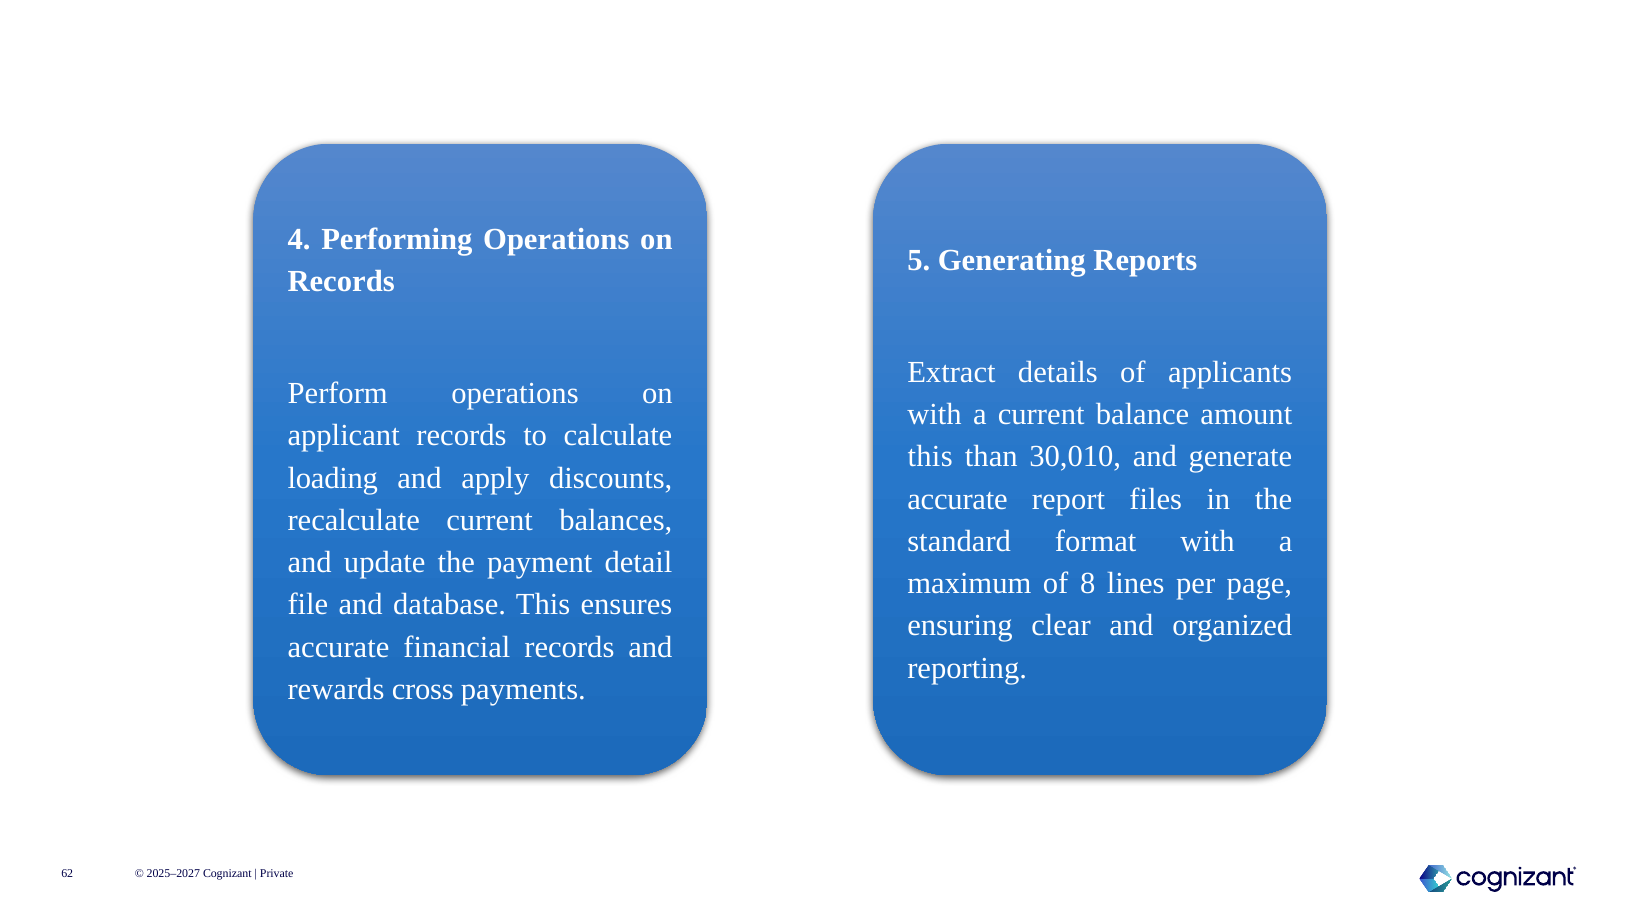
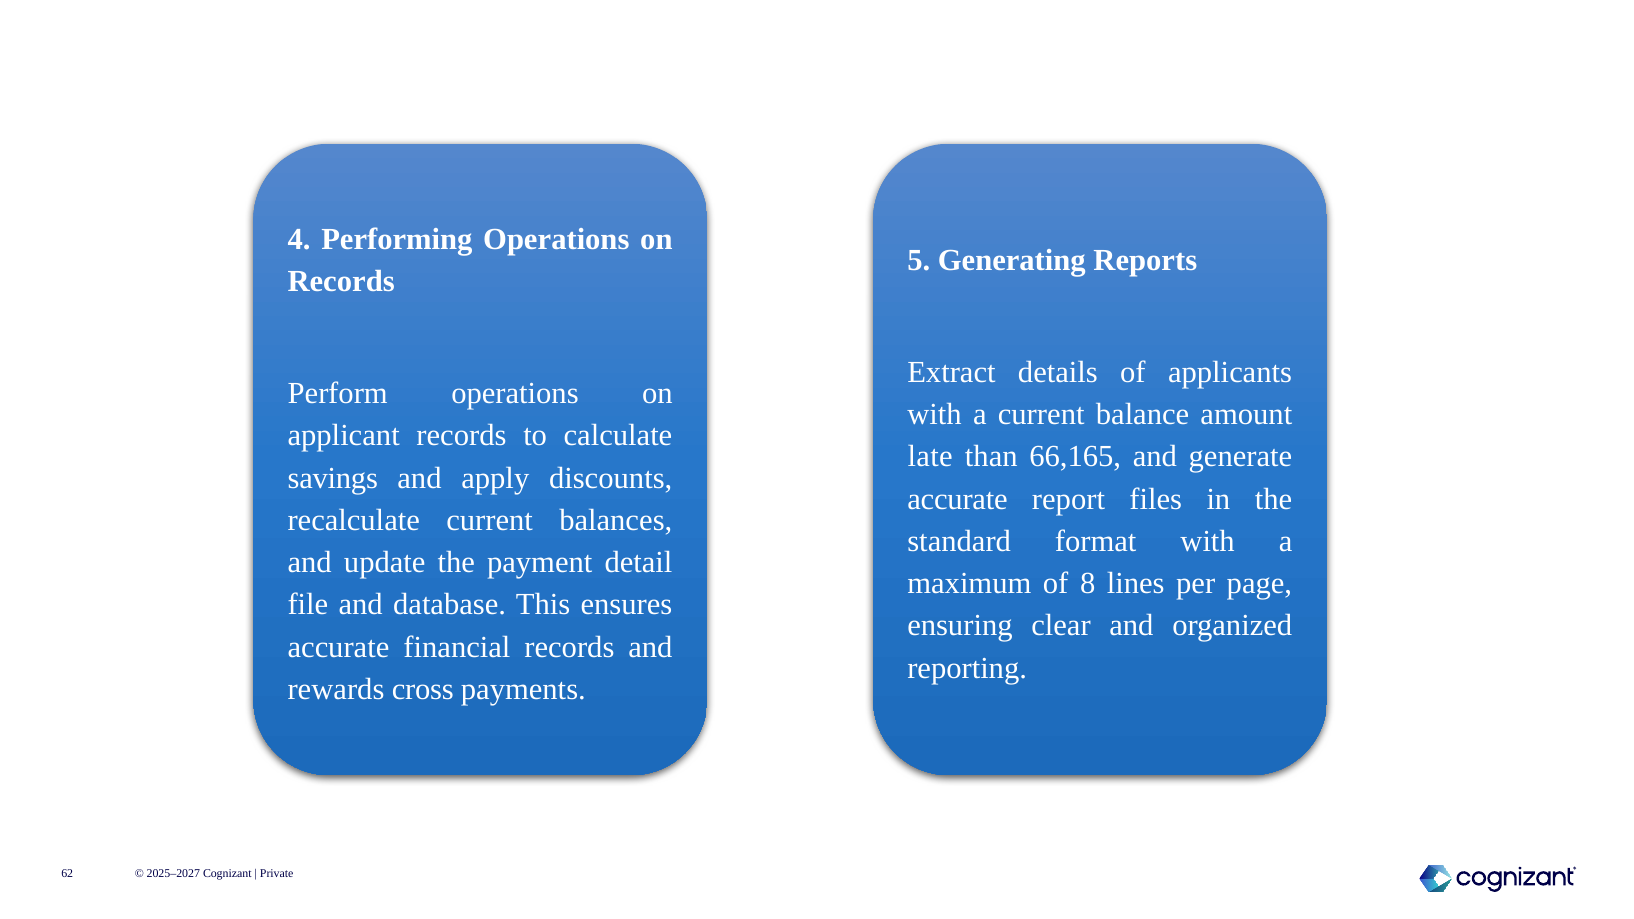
this: this -> late (930, 457)
30,010: 30,010 -> 66,165 (1075, 457)
loading: loading -> savings (333, 478)
